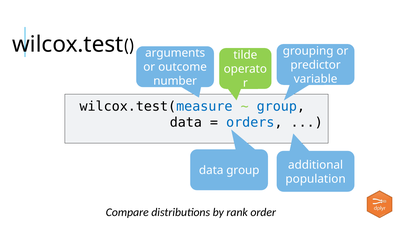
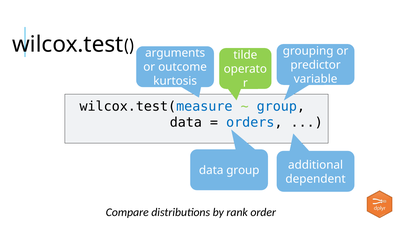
number: number -> kurtosis (175, 81)
population: population -> dependent (316, 179)
